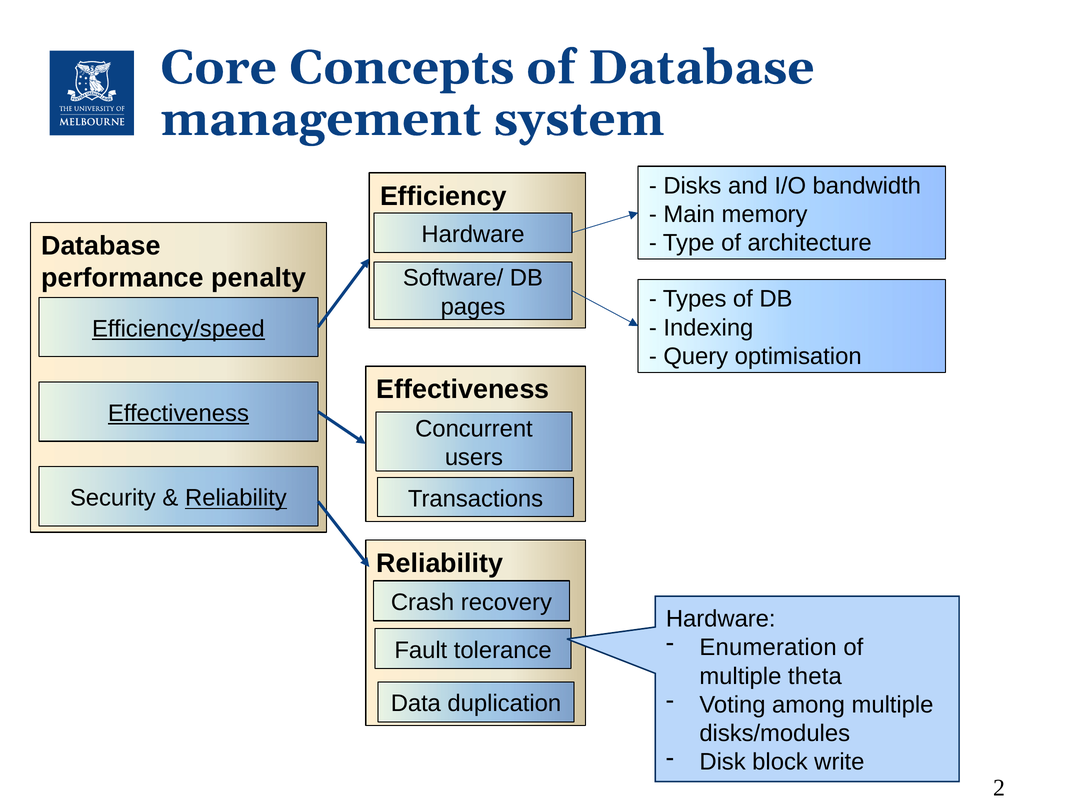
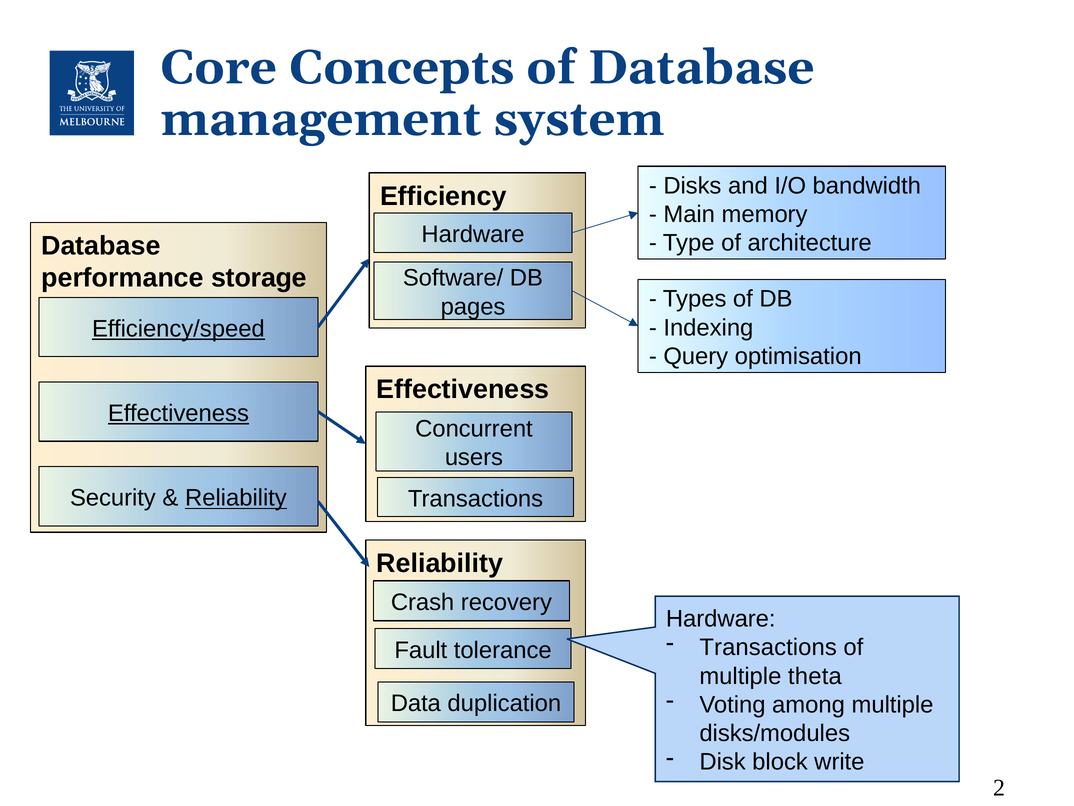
penalty: penalty -> storage (259, 278)
Enumeration: Enumeration -> Transactions (768, 647)
